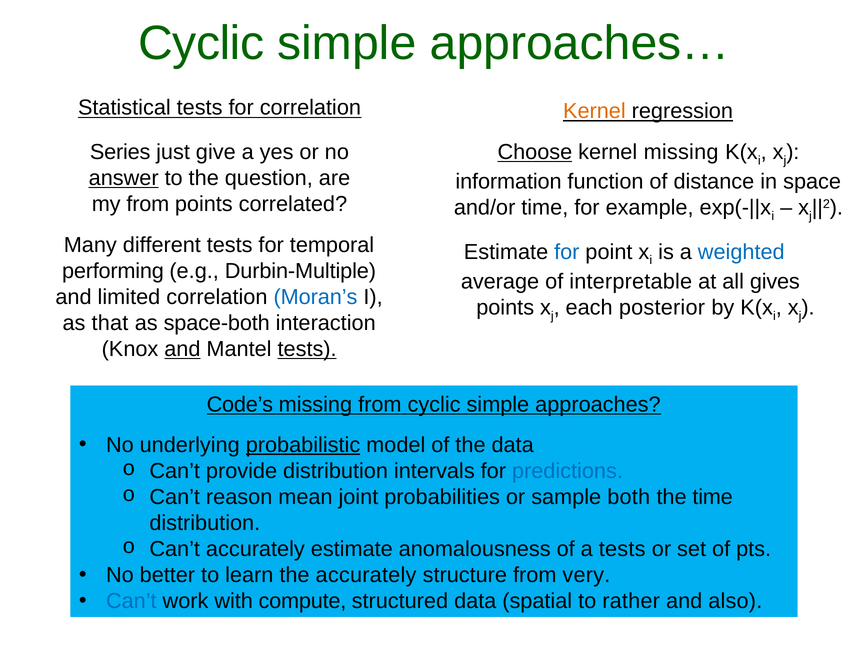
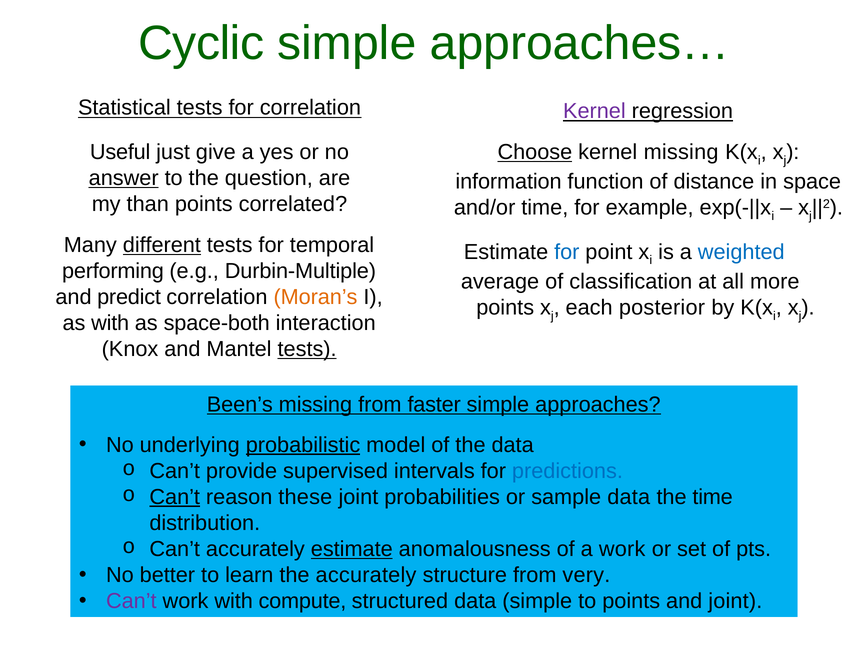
Kernel colour: orange -> purple (594, 111)
Series: Series -> Useful (120, 152)
my from: from -> than (148, 204)
different underline: none -> present (162, 245)
interpretable: interpretable -> classification (631, 281)
gives: gives -> more (775, 281)
limited: limited -> predict (129, 297)
Moran’s colour: blue -> orange (315, 297)
as that: that -> with (110, 323)
and underline: present -> none (182, 349)
Code’s: Code’s -> Been’s (240, 404)
from cyclic: cyclic -> faster (434, 404)
provide distribution: distribution -> supervised (336, 471)
Can’t underline: none -> present (175, 497)
mean: mean -> these (305, 497)
sample both: both -> data (629, 497)
estimate underline: none -> present (352, 549)
a tests: tests -> work (622, 549)
Can’t colour: blue -> purple (131, 601)
data spatial: spatial -> simple (537, 601)
to rather: rather -> points (631, 601)
and also: also -> joint (735, 601)
